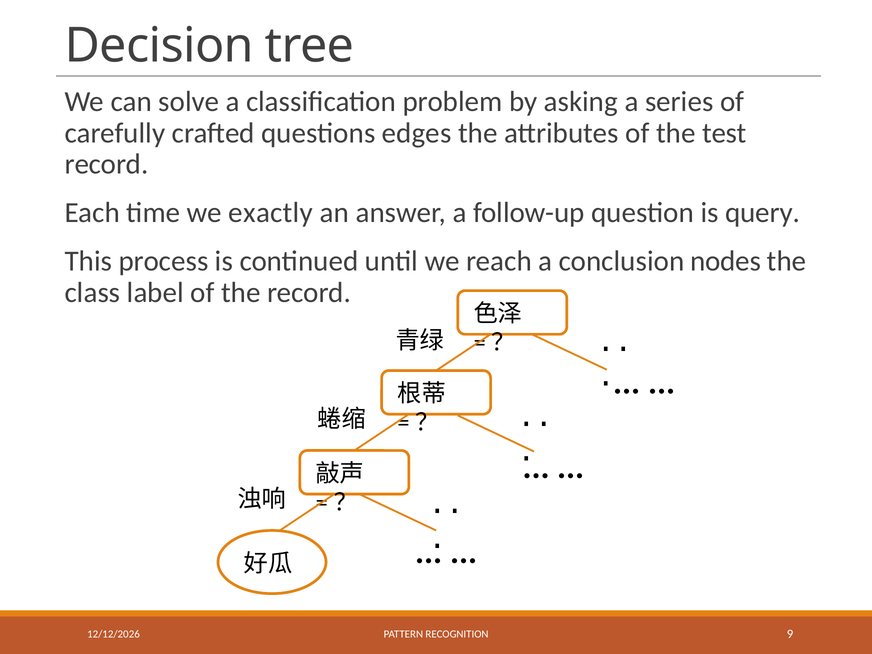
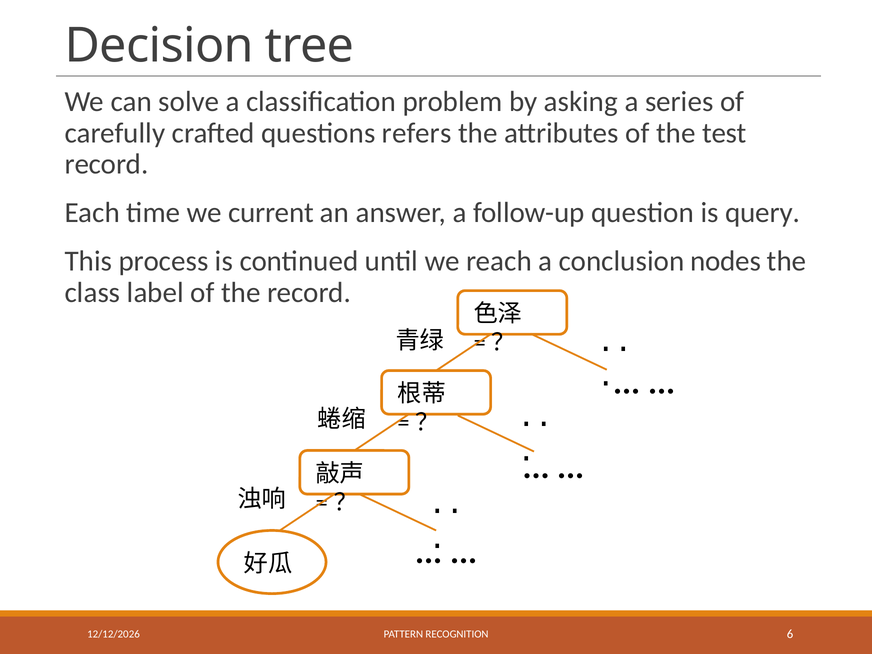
edges: edges -> refers (417, 133)
exactly: exactly -> current (271, 213)
9: 9 -> 6 (790, 634)
